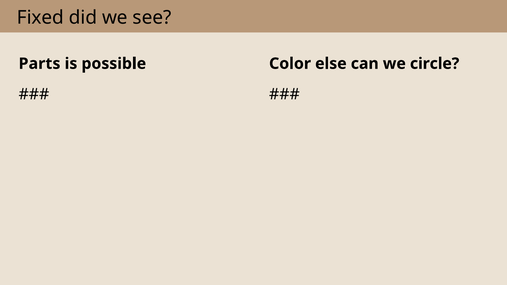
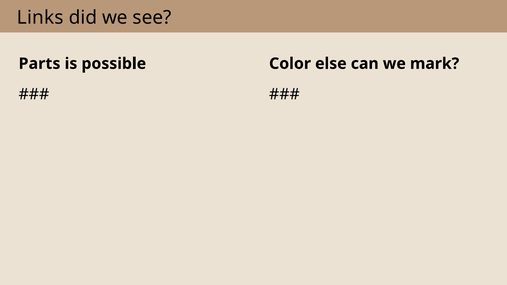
Fixed: Fixed -> Links (40, 18)
circle: circle -> mark (435, 64)
